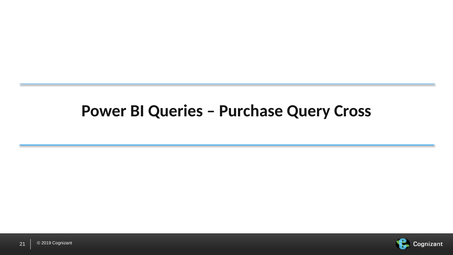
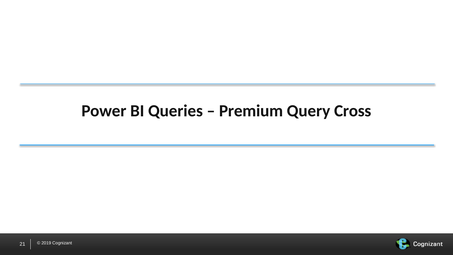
Purchase: Purchase -> Premium (251, 111)
